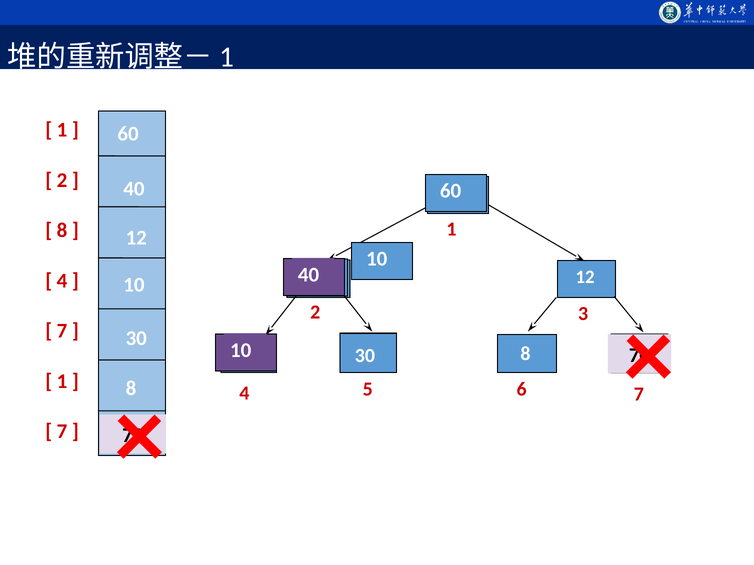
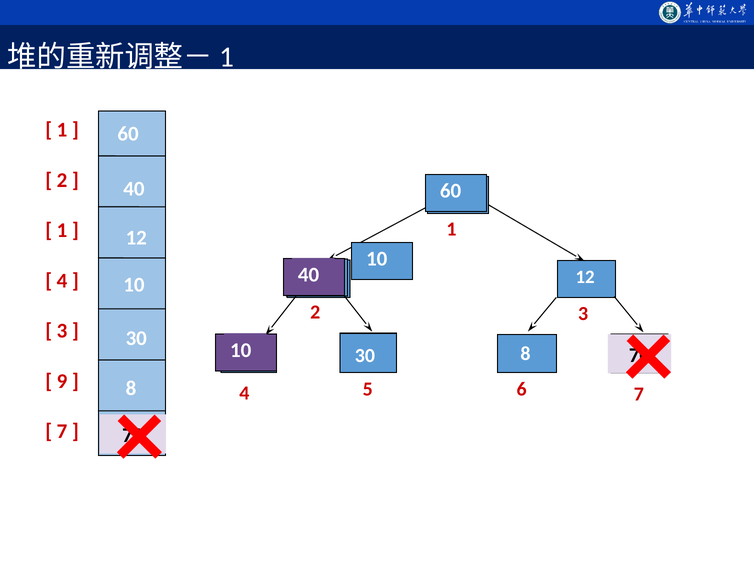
8: 8 -> 1 (62, 231)
7: 7 -> 3 (62, 331)
1: 1 -> 9 (62, 382)
